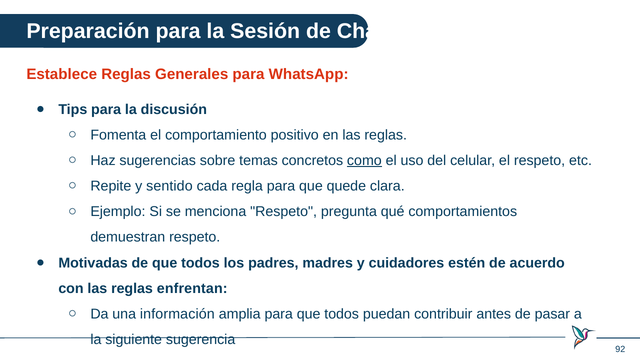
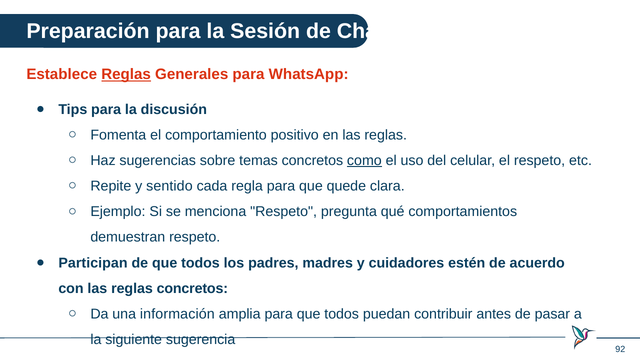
Reglas underline: none -> present (126, 74)
Motivadas: Motivadas -> Participan (93, 263)
reglas enfrentan: enfrentan -> concretos (192, 288)
